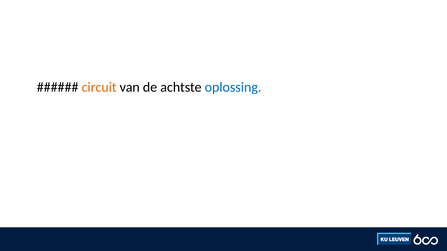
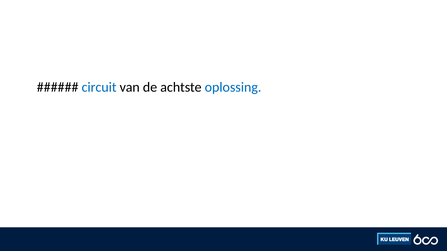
circuit colour: orange -> blue (99, 87)
